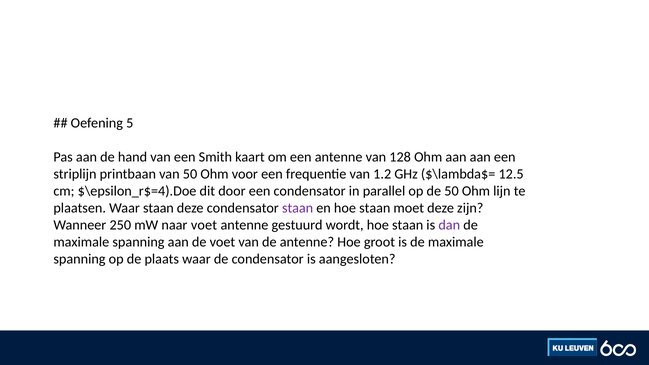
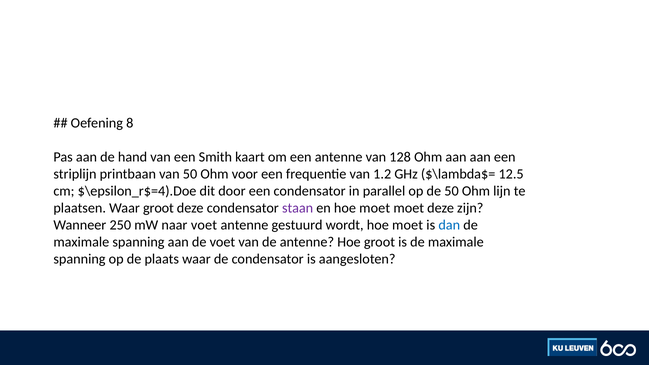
5: 5 -> 8 (130, 123)
Waar staan: staan -> groot (158, 208)
en hoe staan: staan -> moet (375, 208)
wordt hoe staan: staan -> moet (408, 225)
dan colour: purple -> blue (449, 225)
